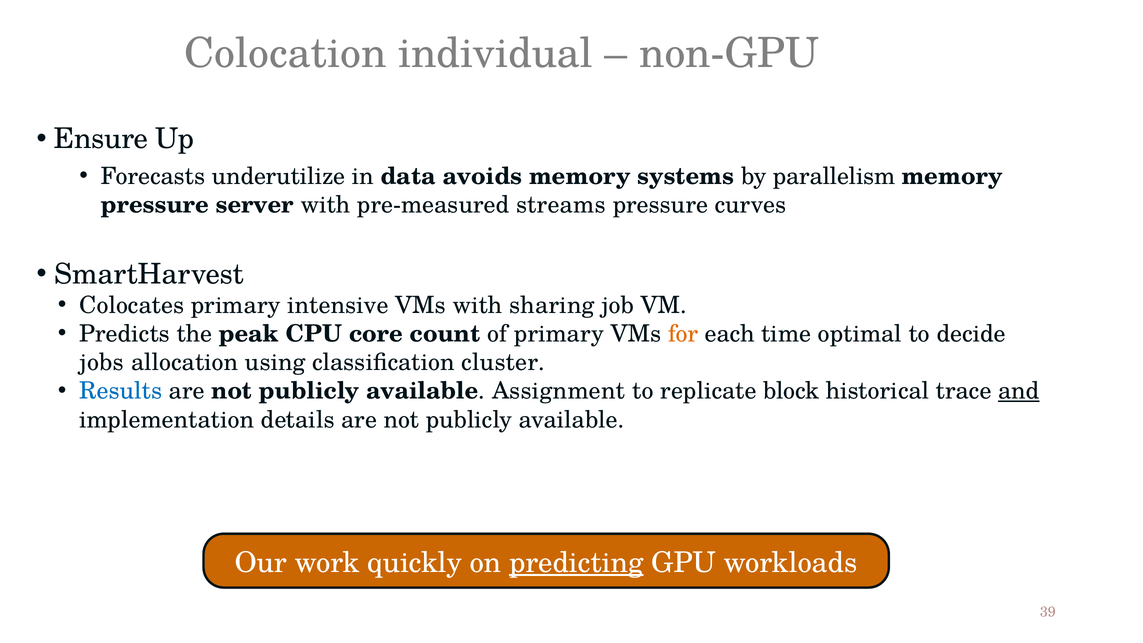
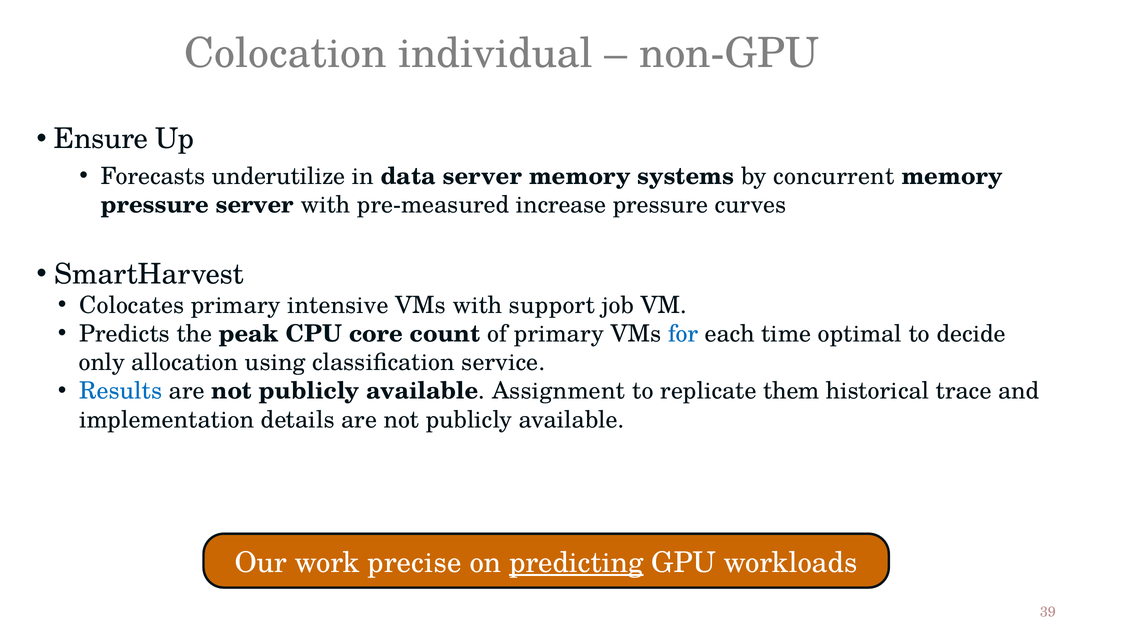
data avoids: avoids -> server (482, 176)
parallelism: parallelism -> concurrent (834, 176)
streams: streams -> increase (561, 205)
sharing: sharing -> support (552, 305)
for colour: orange -> blue (683, 334)
jobs: jobs -> only (102, 363)
cluster: cluster -> service (503, 363)
block: block -> them (791, 391)
and underline: present -> none (1019, 391)
quickly: quickly -> precise (414, 563)
